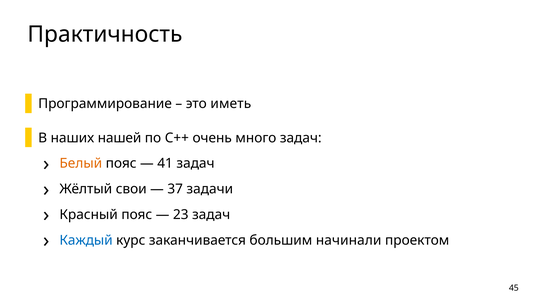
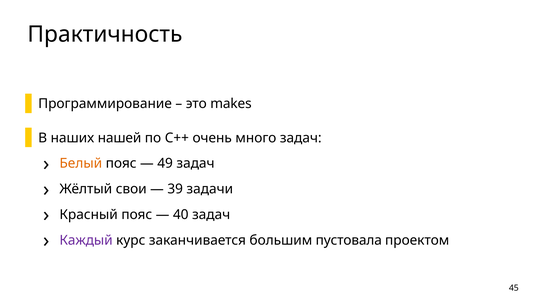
иметь: иметь -> makes (231, 104)
41: 41 -> 49 (165, 164)
37: 37 -> 39 (175, 189)
23: 23 -> 40 (181, 215)
Каждый colour: blue -> purple (86, 240)
начинали: начинали -> пустовала (349, 240)
